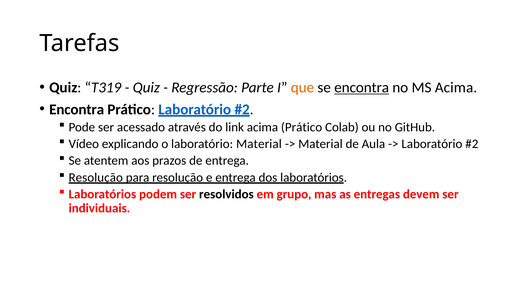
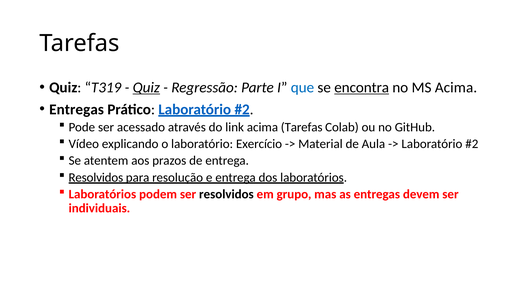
Quiz underline: none -> present (146, 88)
que colour: orange -> blue (302, 88)
Encontra: Encontra -> Entregas (77, 110)
acima Prático: Prático -> Tarefas (302, 127)
laboratório Material: Material -> Exercício (259, 144)
Resolução: Resolução -> Resolvidos (96, 178)
